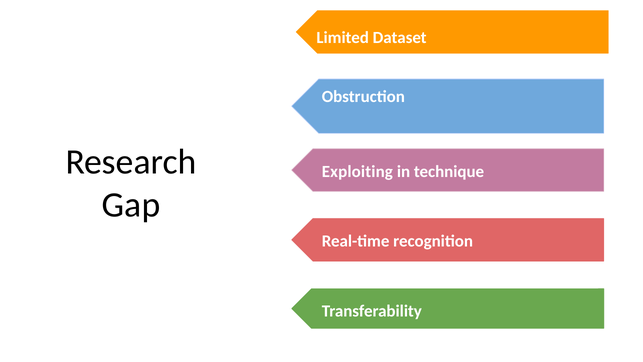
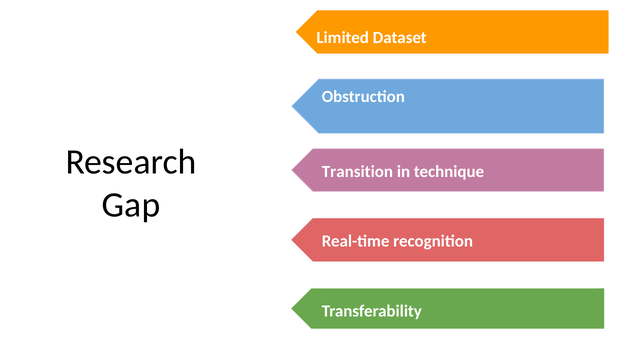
Exploiting: Exploiting -> Transition (357, 171)
